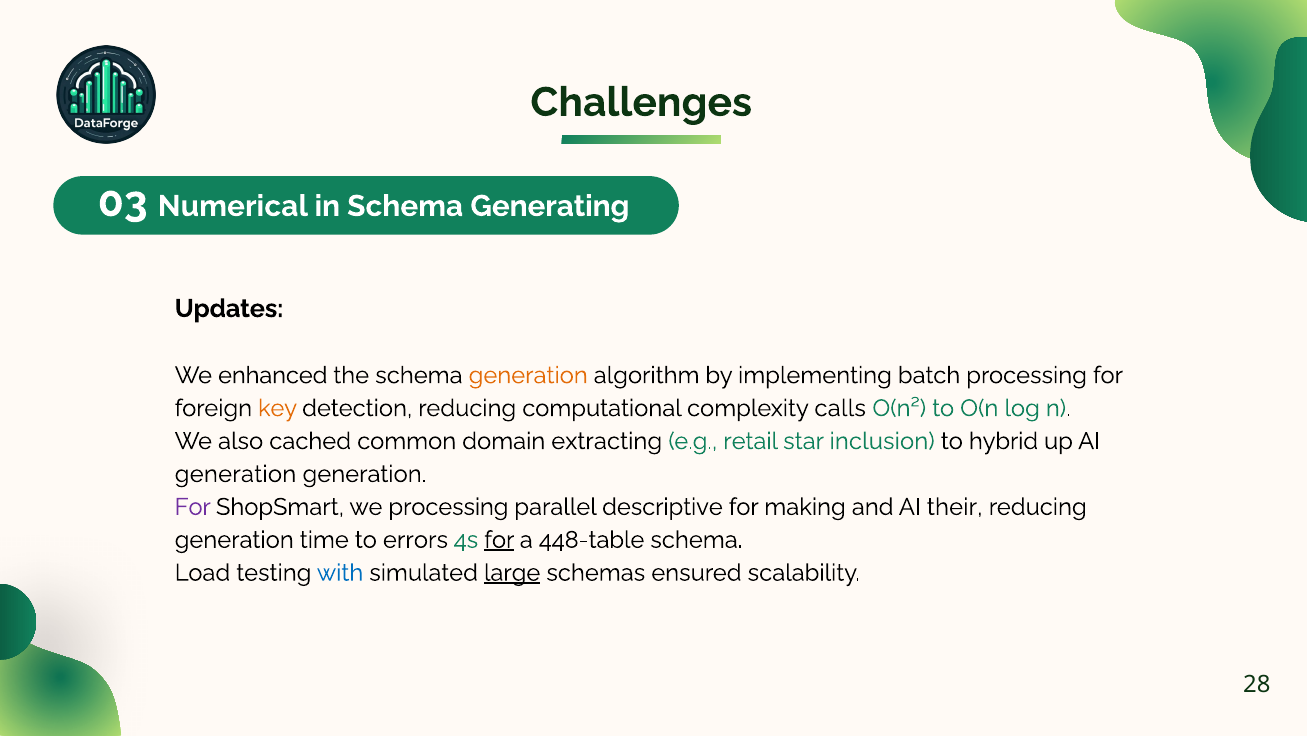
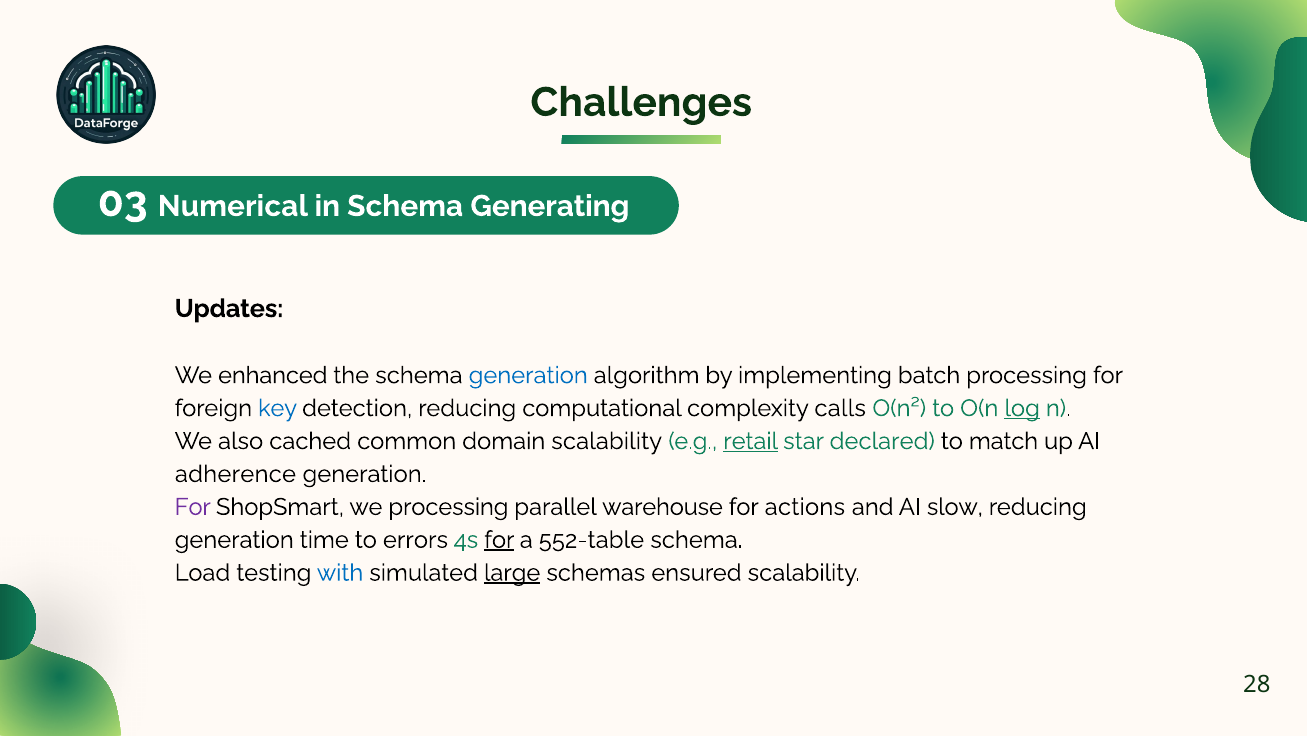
generation colour: orange -> blue (528, 376)
key colour: orange -> blue (278, 408)
log underline: none -> present (1022, 408)
domain extracting: extracting -> scalability (607, 441)
retail underline: none -> present (751, 441)
inclusion: inclusion -> declared (882, 441)
hybrid: hybrid -> match (1004, 441)
generation: generation -> adherence (235, 474)
descriptive: descriptive -> warehouse (663, 507)
making: making -> actions (805, 507)
their: their -> slow (955, 507)
448-table: 448-table -> 552-table (591, 540)
